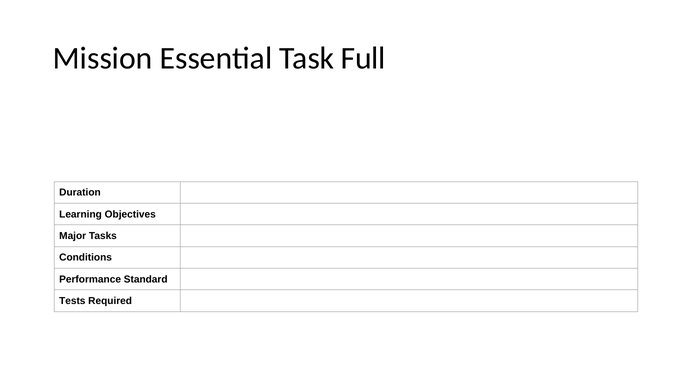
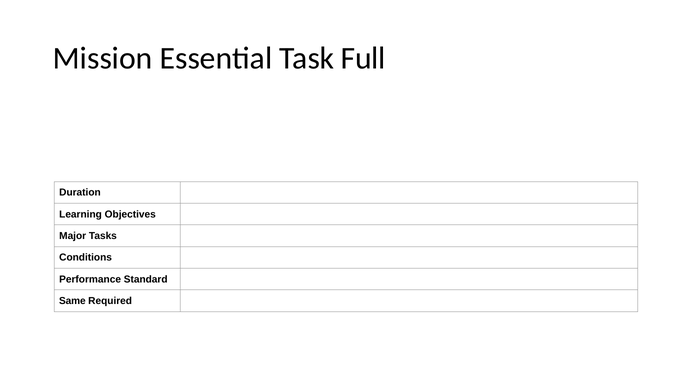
Tests: Tests -> Same (72, 301)
